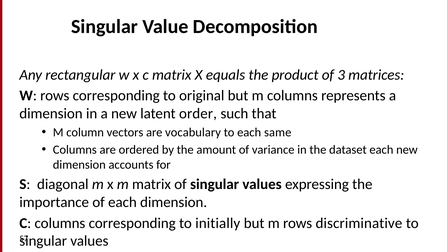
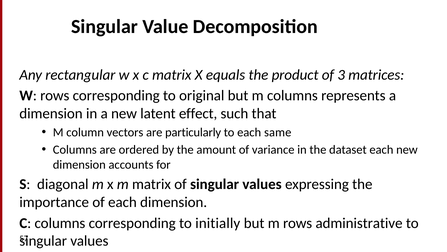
order: order -> effect (198, 113)
vocabulary: vocabulary -> particularly (193, 132)
discriminative: discriminative -> administrative (359, 223)
